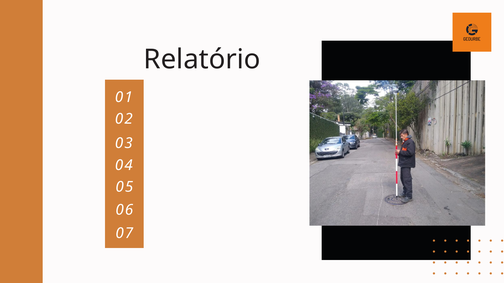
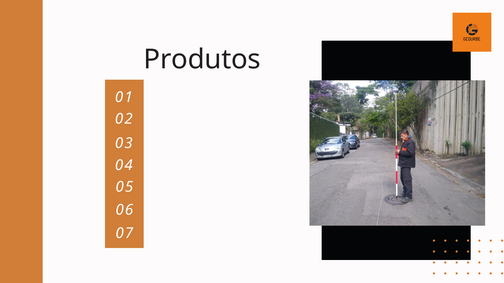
Relatório: Relatório -> Produtos (202, 60)
